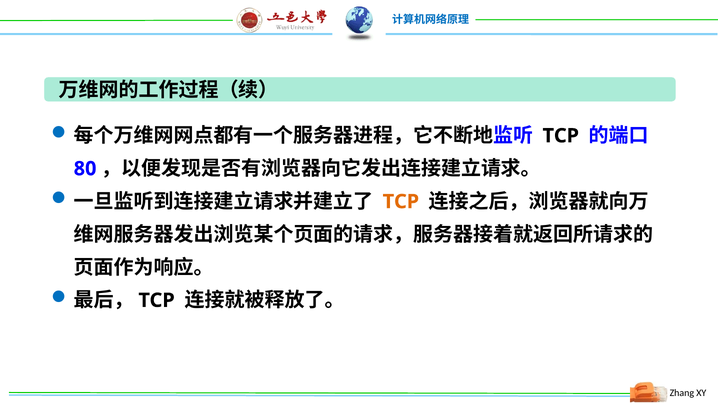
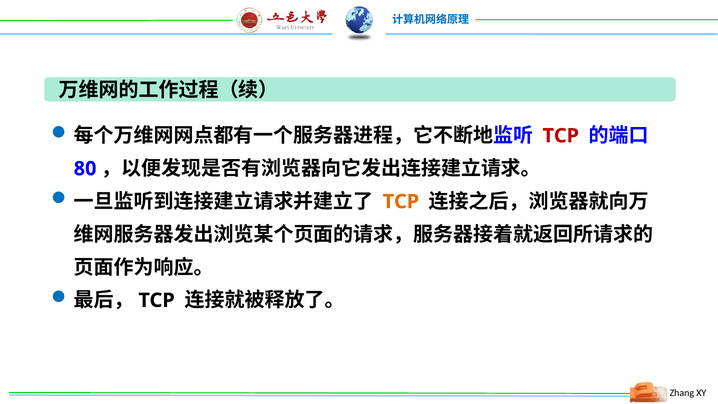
TCP colour: black -> red (561, 136)
